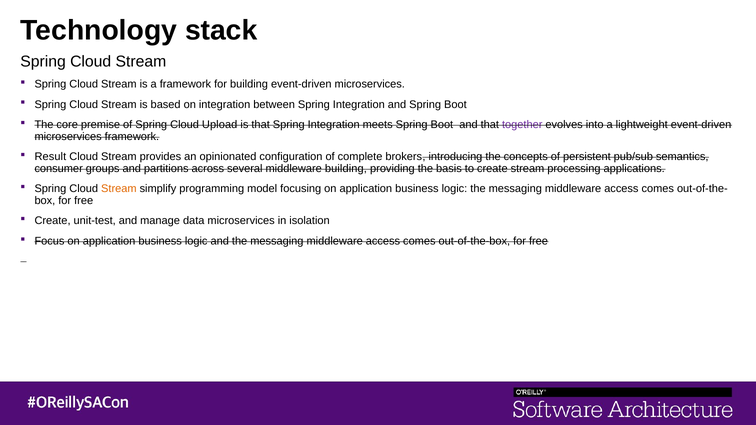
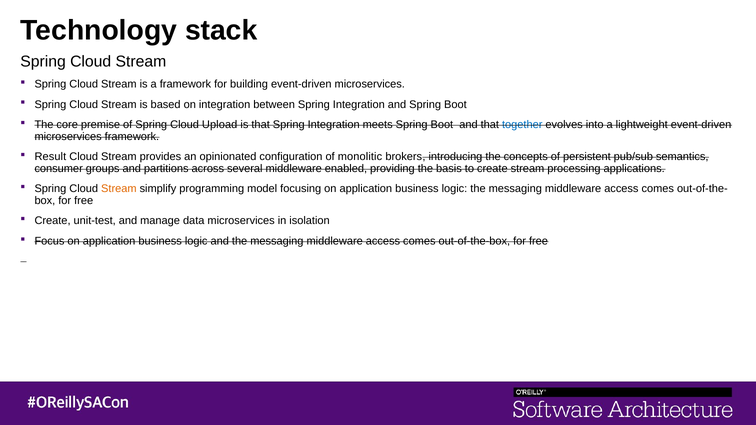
together colour: purple -> blue (522, 125)
complete: complete -> monolitic (360, 157)
middleware building: building -> enabled (346, 169)
